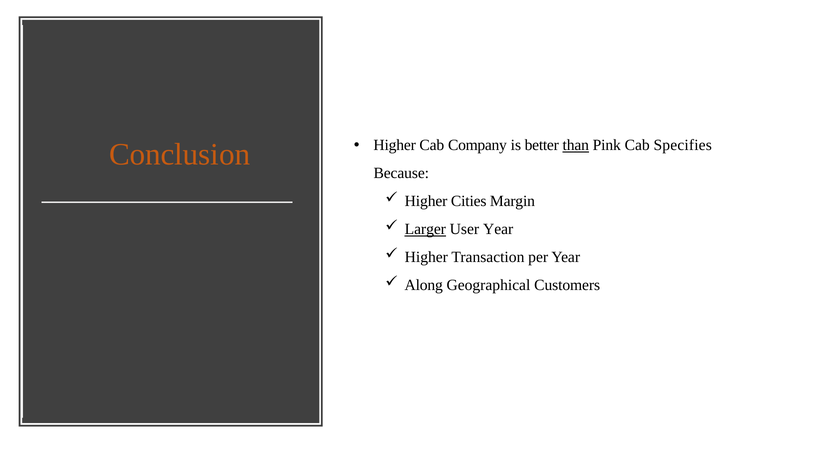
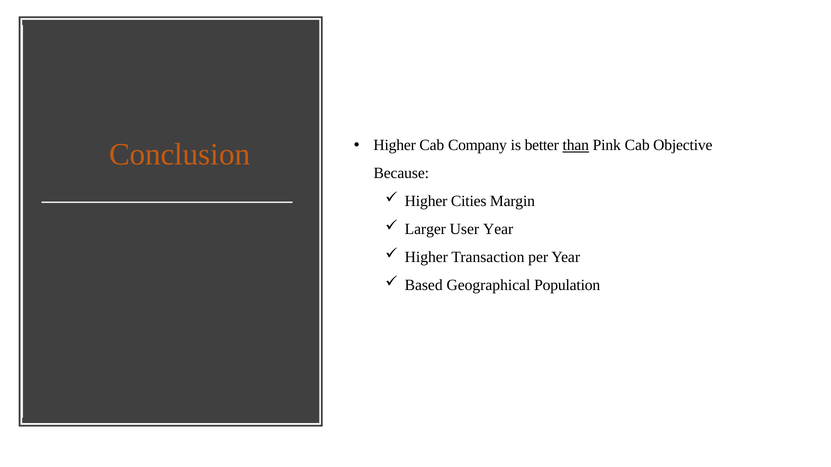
Specifies: Specifies -> Objective (683, 145)
Larger underline: present -> none (425, 229)
Along: Along -> Based (424, 286)
Customers: Customers -> Population (567, 286)
